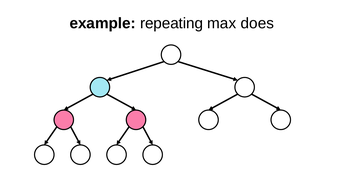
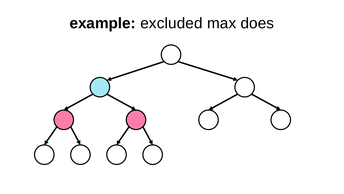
repeating: repeating -> excluded (171, 23)
